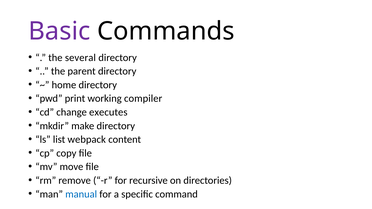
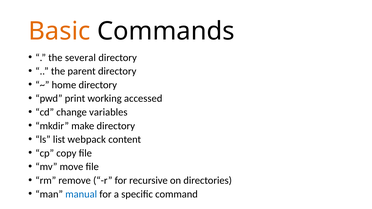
Basic colour: purple -> orange (59, 31)
compiler: compiler -> accessed (143, 99)
executes: executes -> variables (108, 112)
